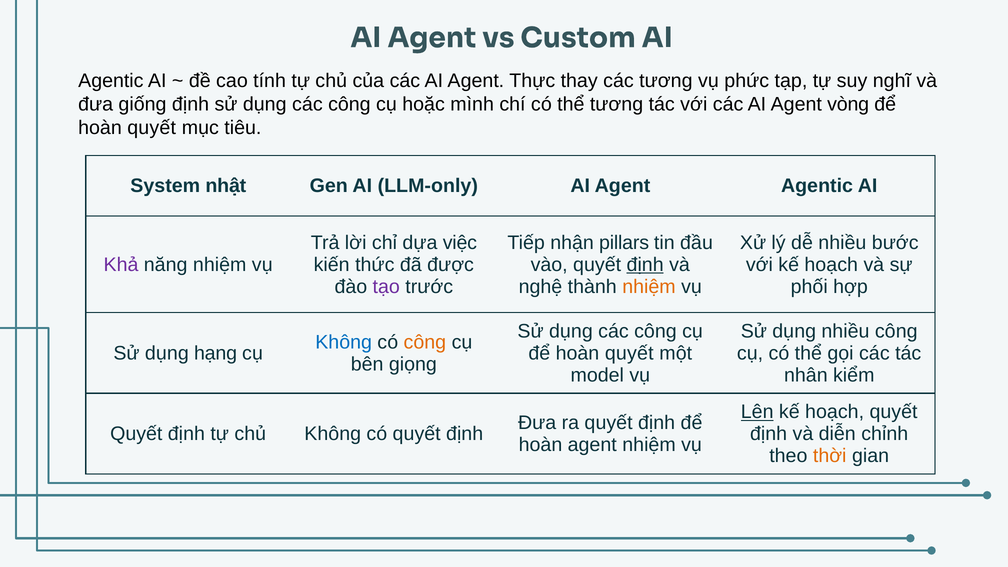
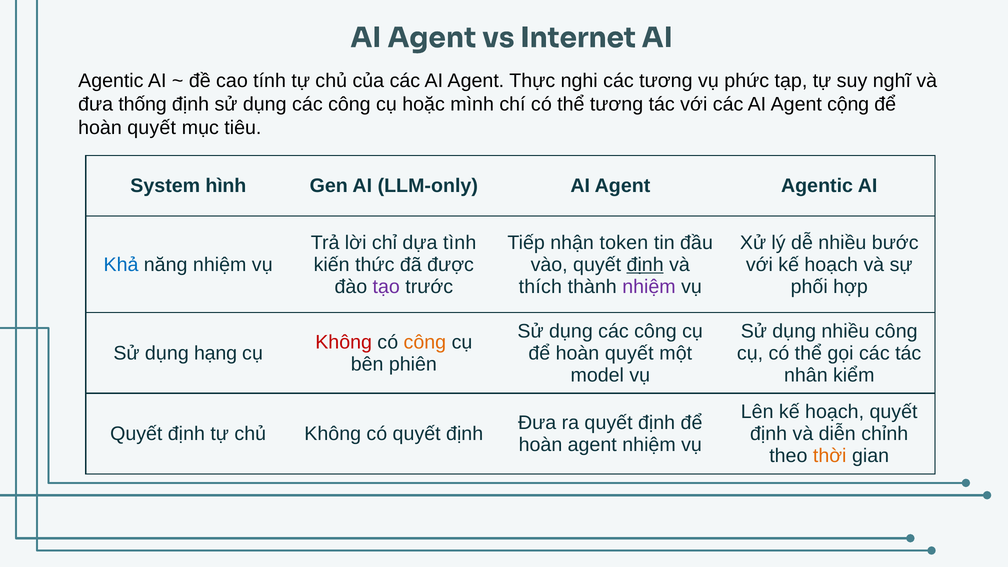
Custom: Custom -> Internet (578, 38)
thay: thay -> nghi (579, 81)
giống: giống -> thống (143, 104)
vòng: vòng -> cộng (848, 104)
nhật: nhật -> hình (226, 186)
việc: việc -> tình (460, 243)
pillars: pillars -> token (624, 243)
Khả colour: purple -> blue (121, 265)
nghệ: nghệ -> thích (540, 287)
nhiệm colour: orange -> purple (649, 287)
Không colour: blue -> red (344, 342)
giọng: giọng -> phiên (413, 364)
Lên underline: present -> none (757, 412)
